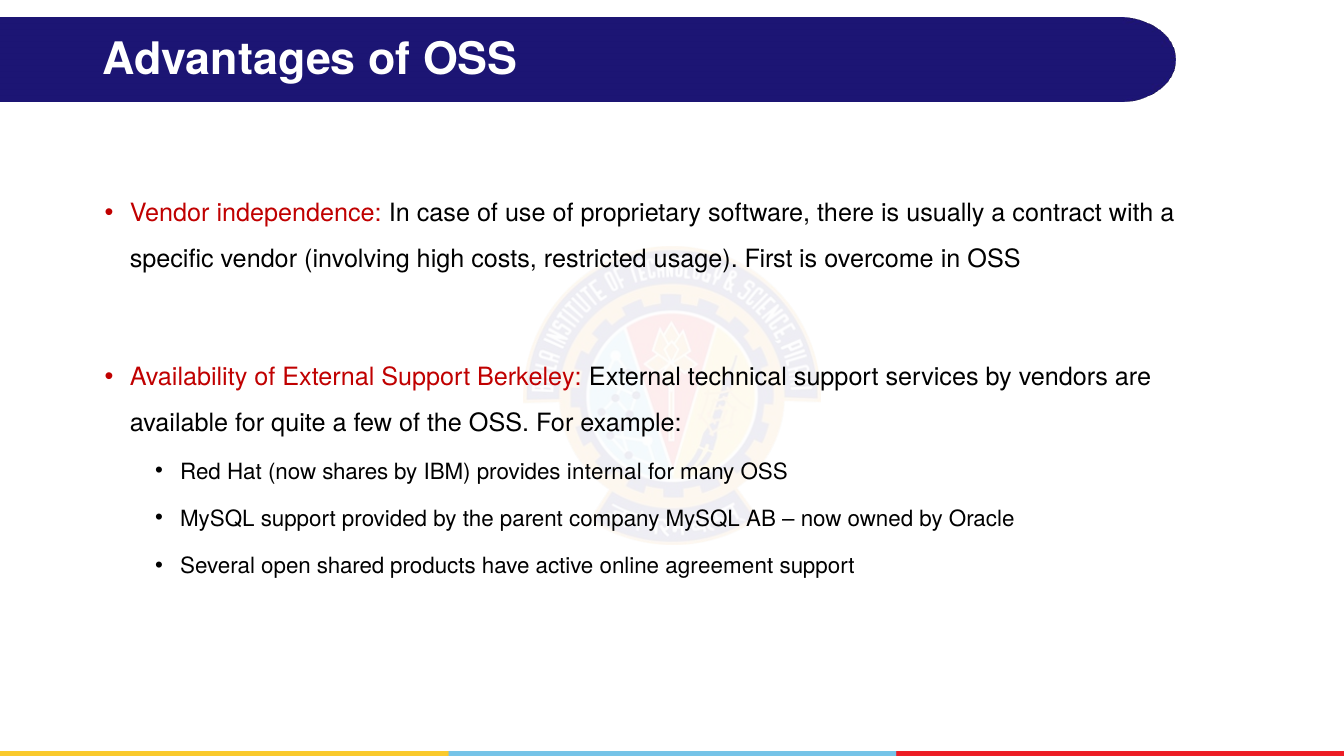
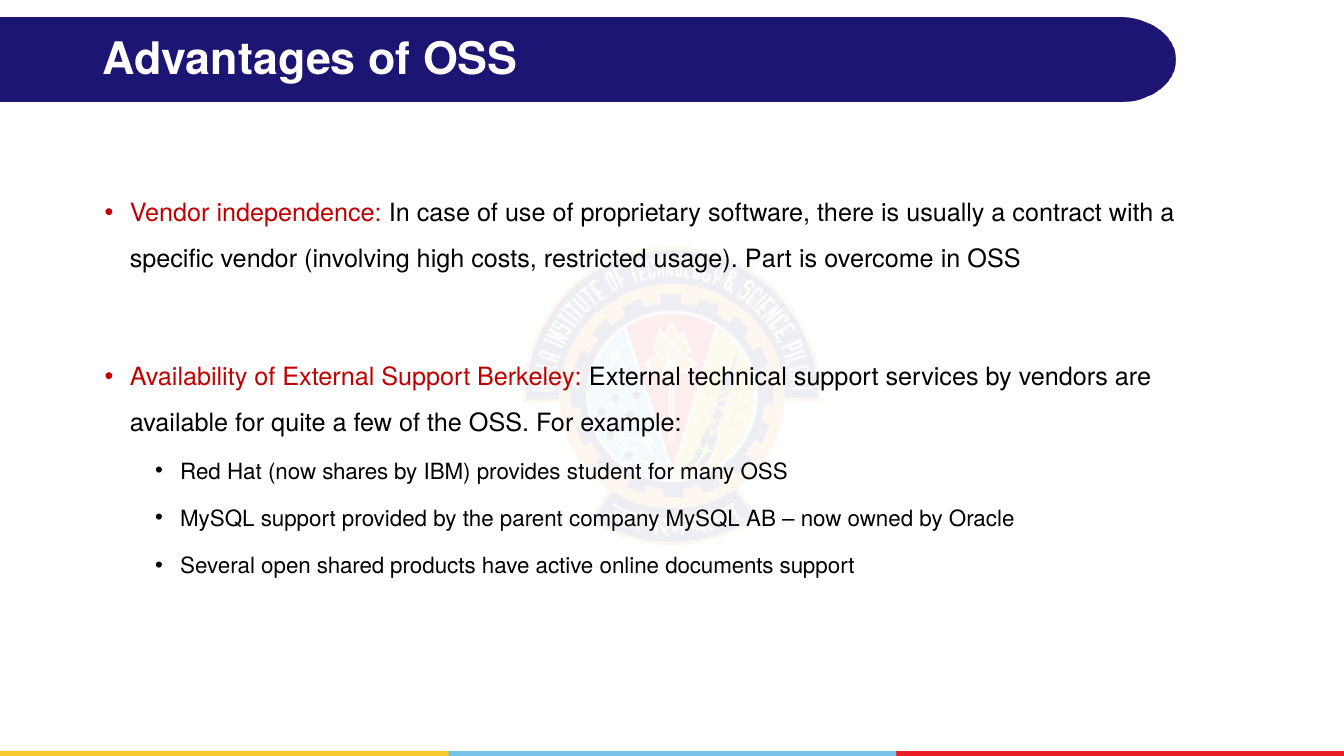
First: First -> Part (768, 259)
internal: internal -> student (604, 472)
agreement: agreement -> documents (719, 566)
